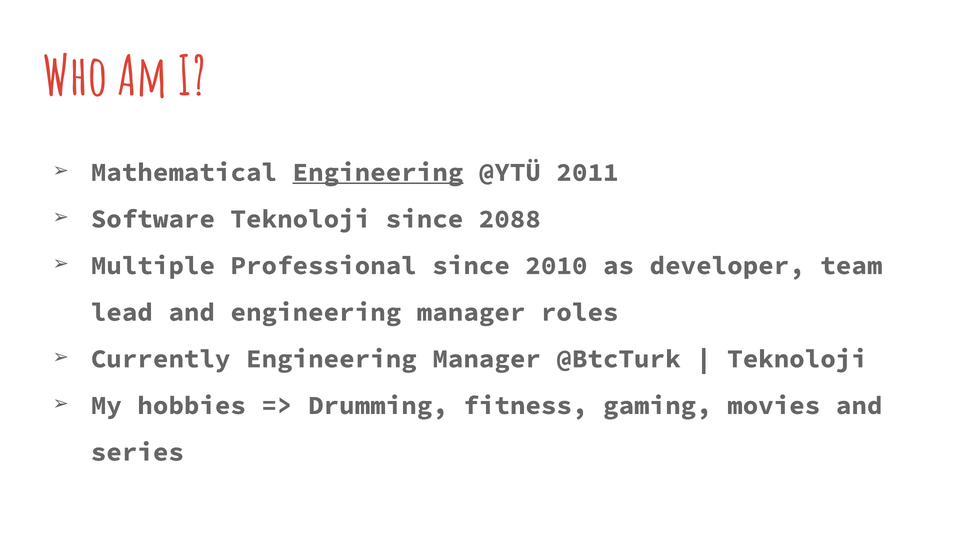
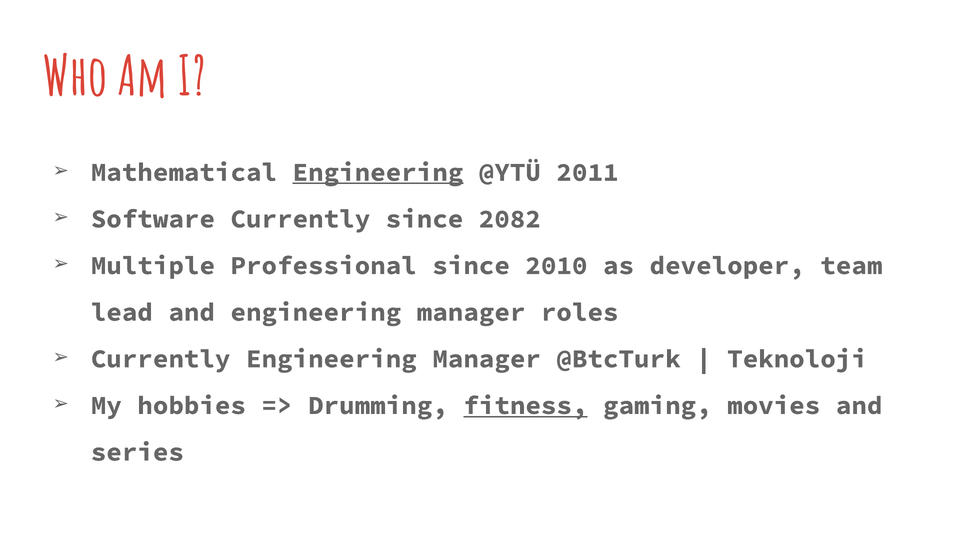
Software Teknoloji: Teknoloji -> Currently (300, 219)
2088: 2088 -> 2082 (510, 219)
fitness underline: none -> present (525, 405)
